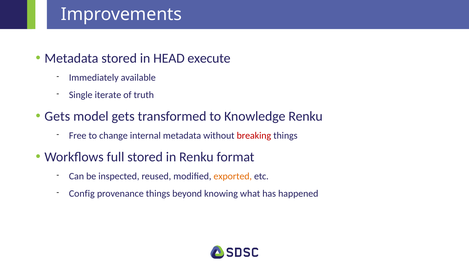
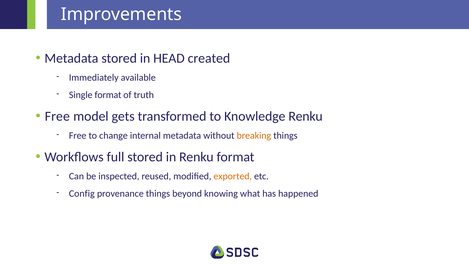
execute: execute -> created (209, 58)
Single iterate: iterate -> format (108, 95)
Gets: Gets -> Free (57, 116)
breaking colour: red -> orange (254, 136)
